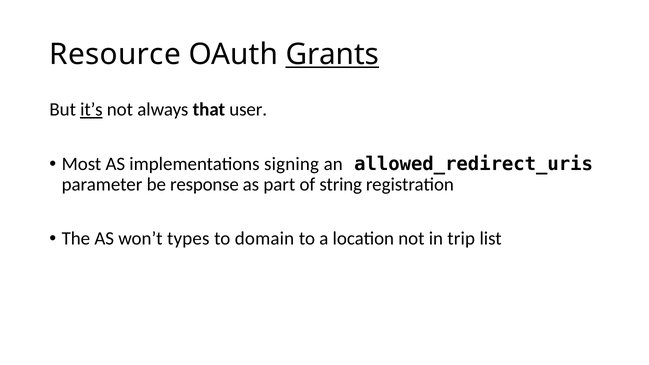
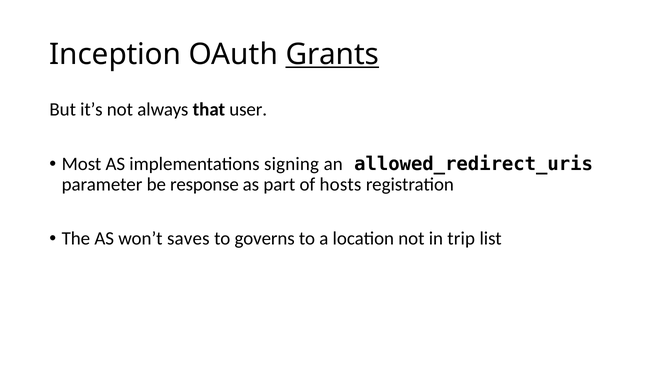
Resource: Resource -> Inception (115, 55)
it’s underline: present -> none (91, 110)
string: string -> hosts (340, 184)
types: types -> saves (188, 239)
domain: domain -> governs (265, 239)
